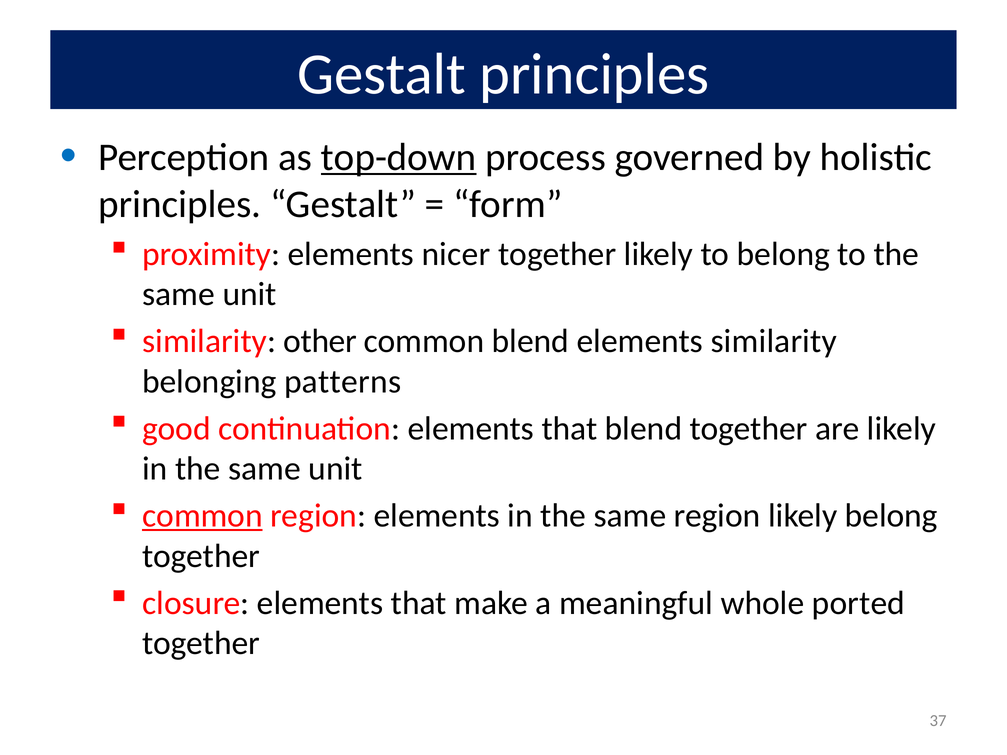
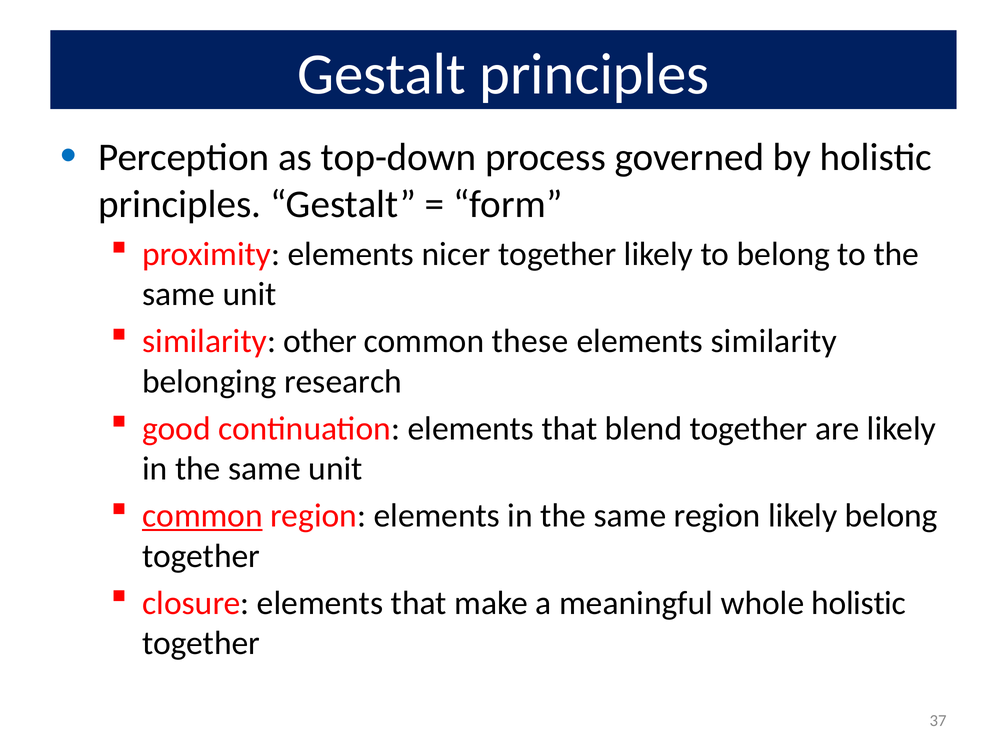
top-down underline: present -> none (399, 157)
common blend: blend -> these (530, 341)
patterns: patterns -> research (343, 382)
whole ported: ported -> holistic (859, 603)
